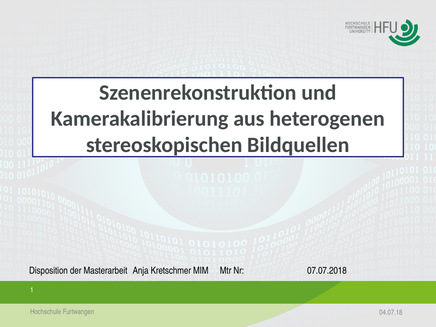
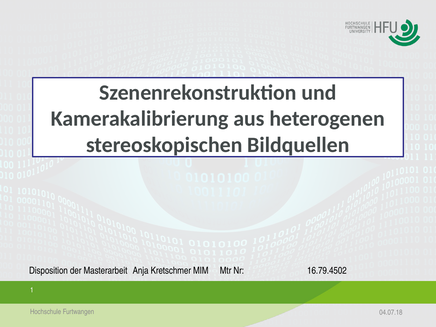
07.07.2018: 07.07.2018 -> 16.79.4502 (327, 271)
